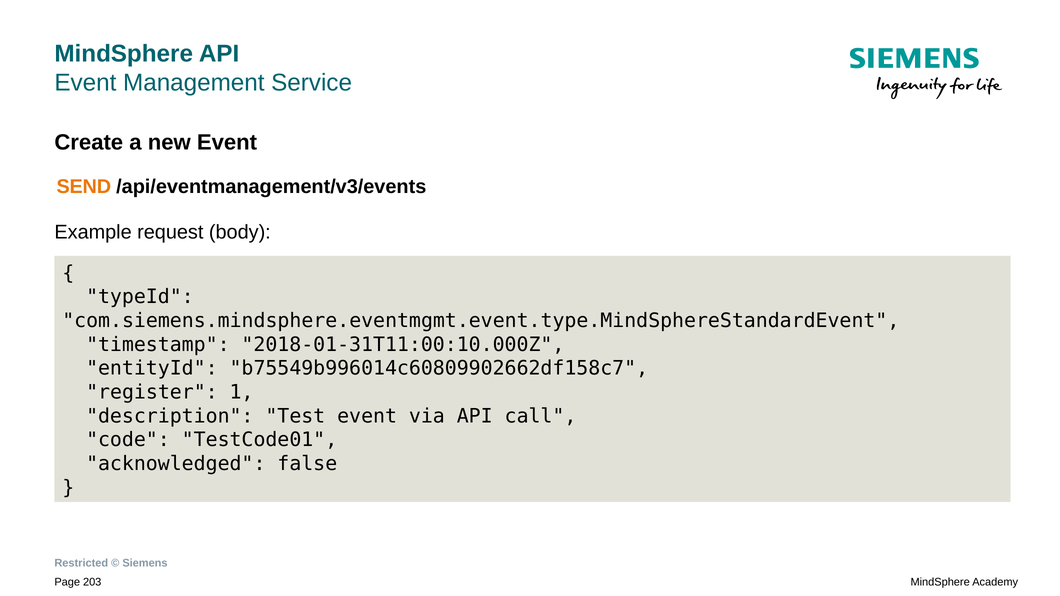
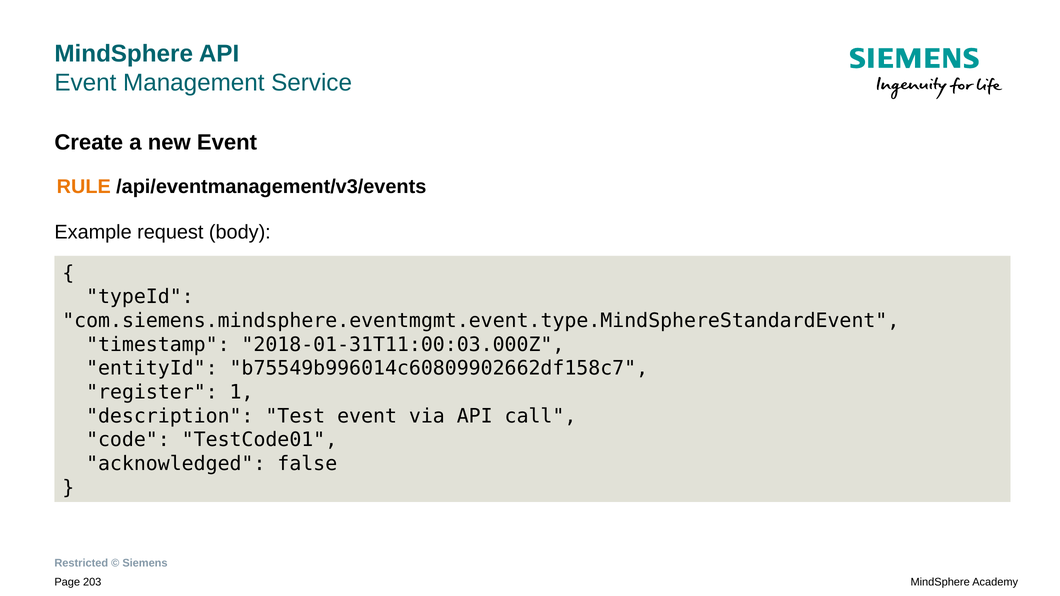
SEND: SEND -> RULE (84, 187)
2018-01-31T11:00:10.000Z: 2018-01-31T11:00:10.000Z -> 2018-01-31T11:00:03.000Z (403, 345)
